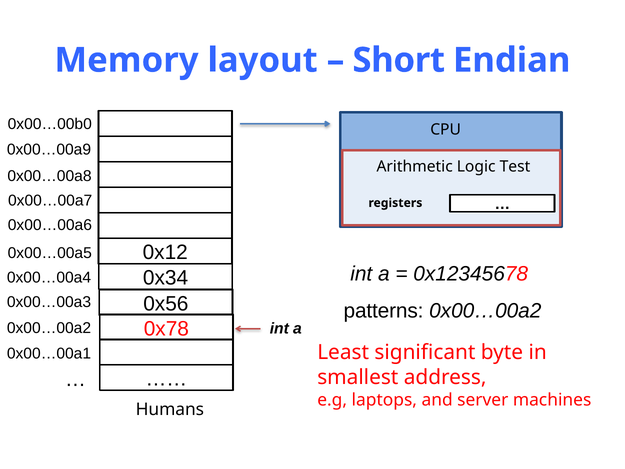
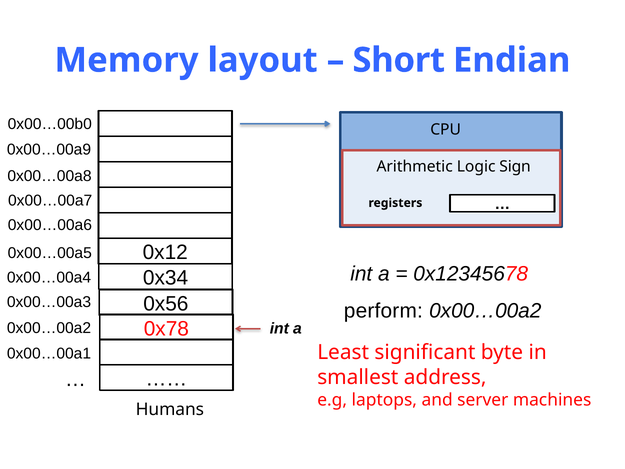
Test: Test -> Sign (515, 167)
patterns: patterns -> perform (383, 311)
